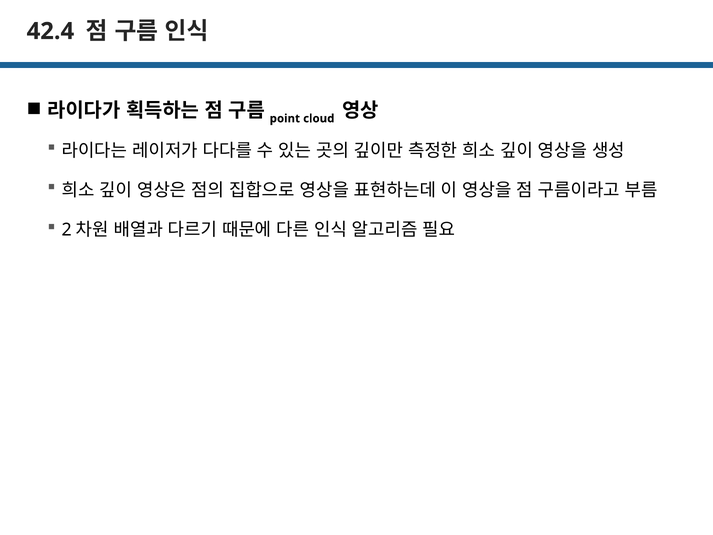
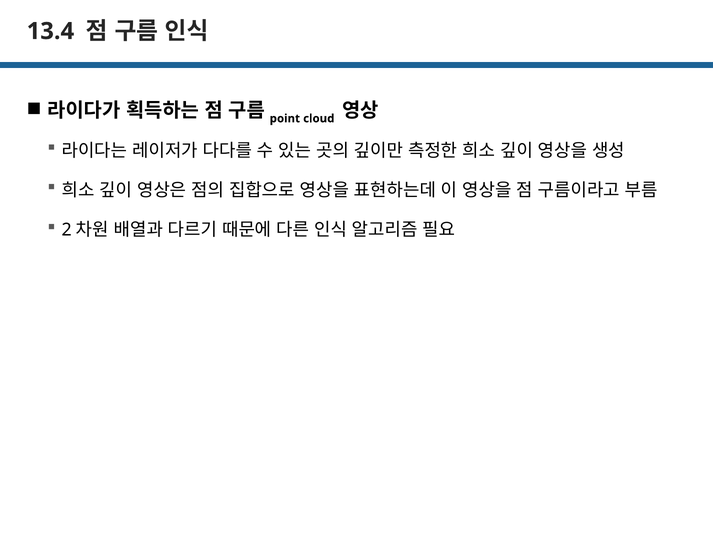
42.4: 42.4 -> 13.4 (50, 31)
